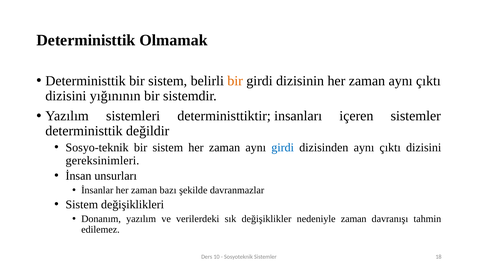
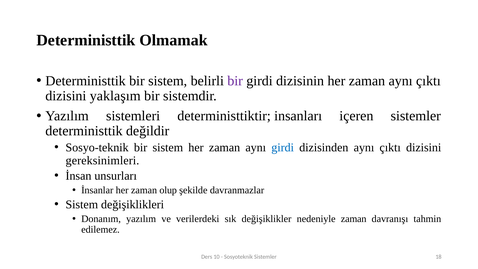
bir colour: orange -> purple (235, 81)
yığınının: yığınının -> yaklaşım (115, 96)
bazı: bazı -> olup (168, 190)
